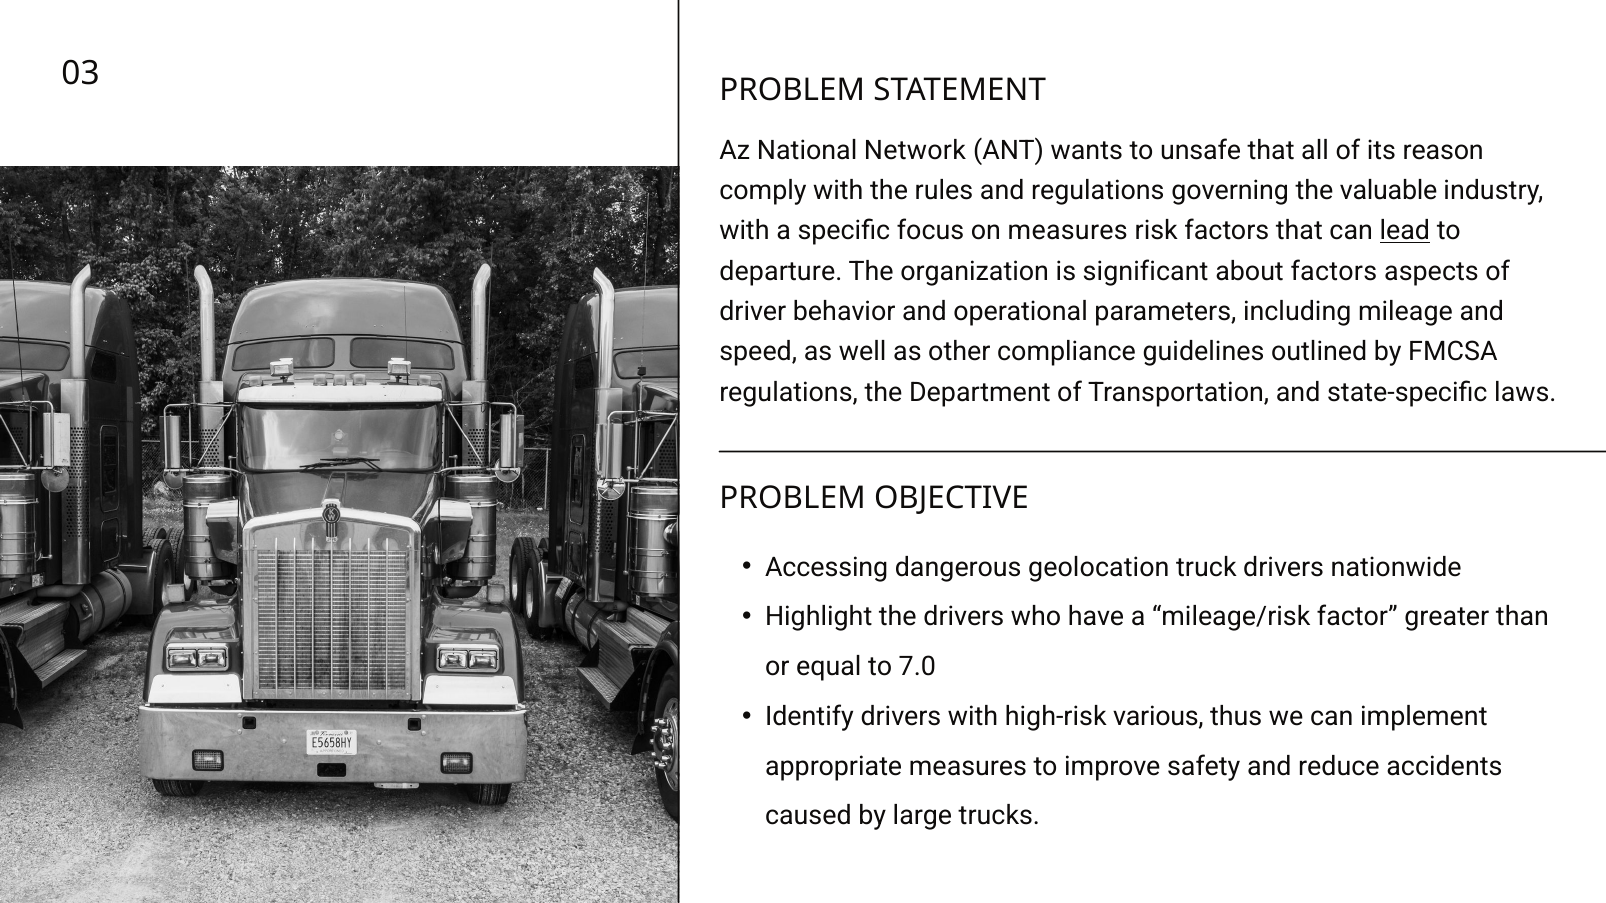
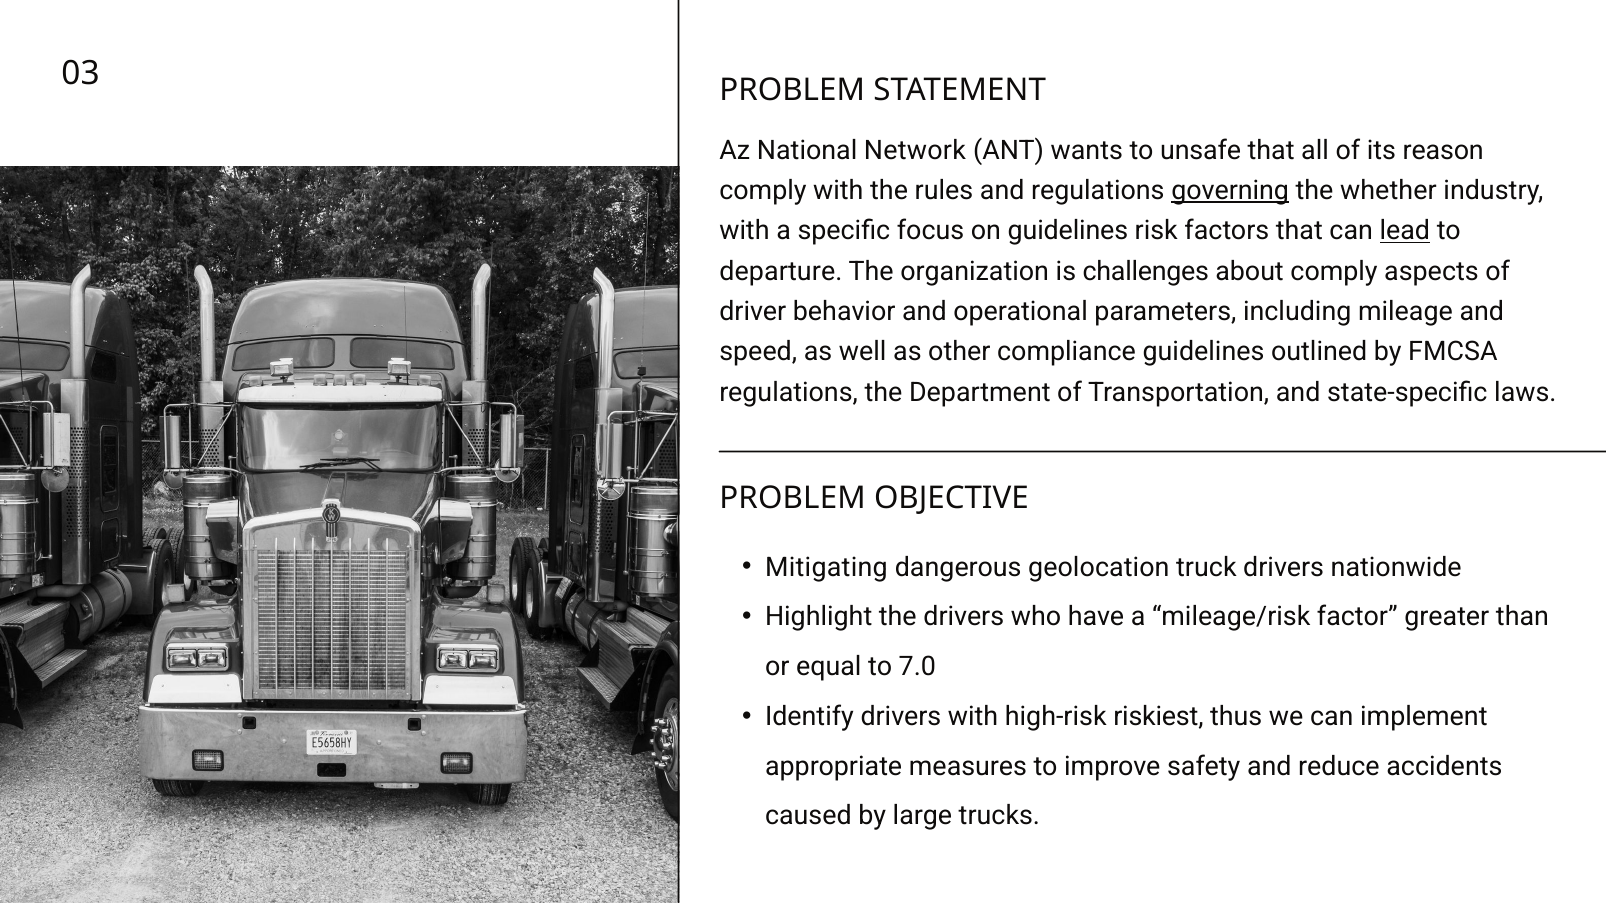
governing underline: none -> present (1230, 191)
valuable: valuable -> whether (1388, 191)
on measures: measures -> guidelines (1068, 231)
significant: significant -> challenges (1146, 271)
about factors: factors -> comply (1334, 271)
Accessing: Accessing -> Mitigating (826, 568)
various: various -> riskiest (1158, 717)
